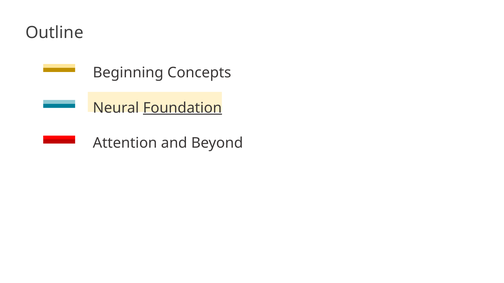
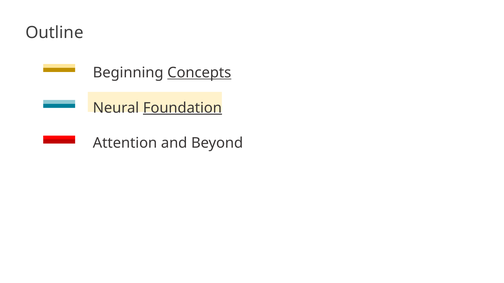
Concepts underline: none -> present (199, 73)
